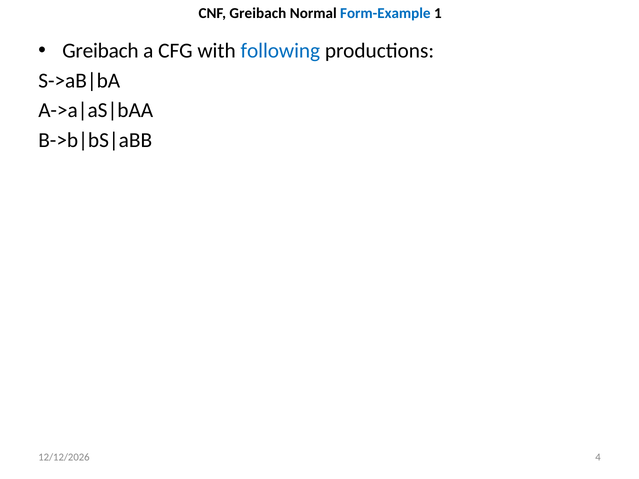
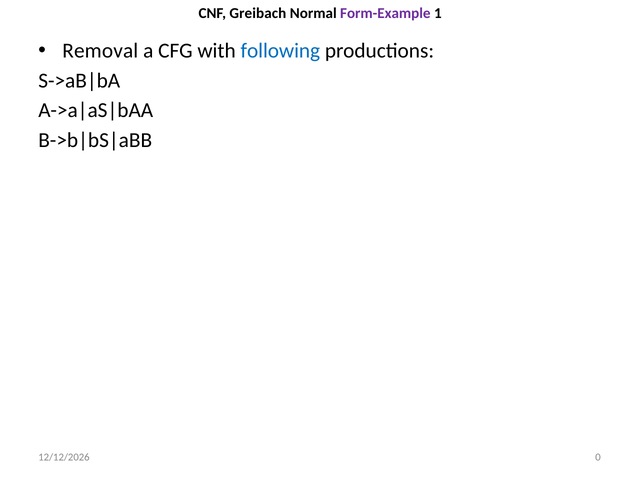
Form-Example colour: blue -> purple (385, 13)
Greibach: Greibach -> Removal (100, 51)
4: 4 -> 0 (598, 458)
